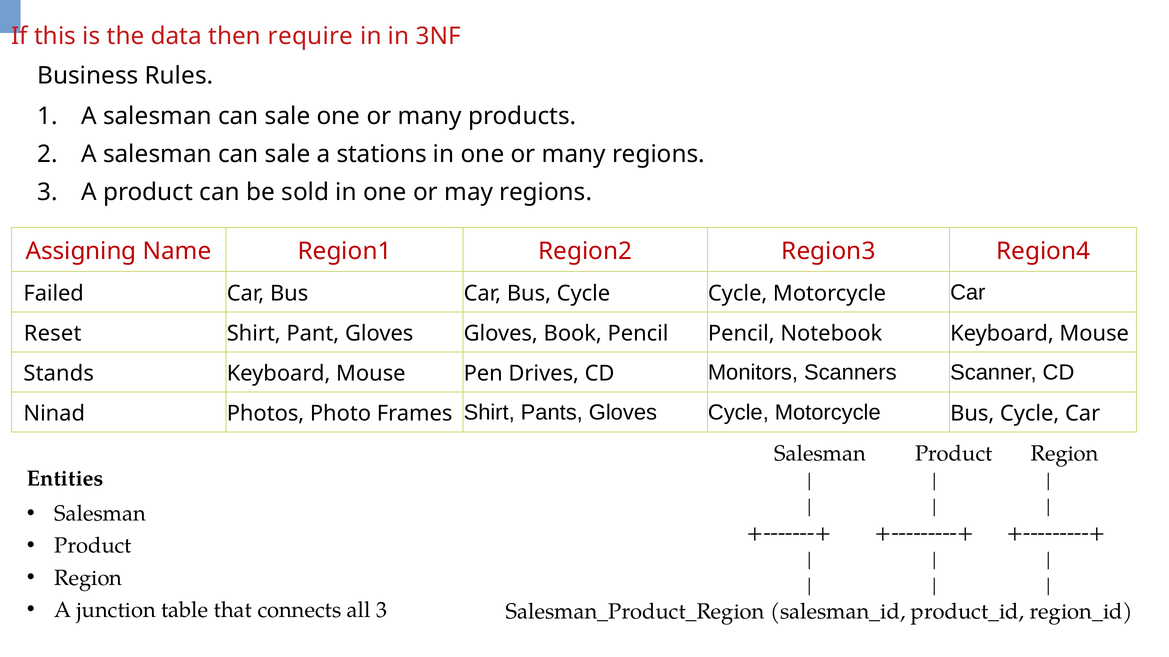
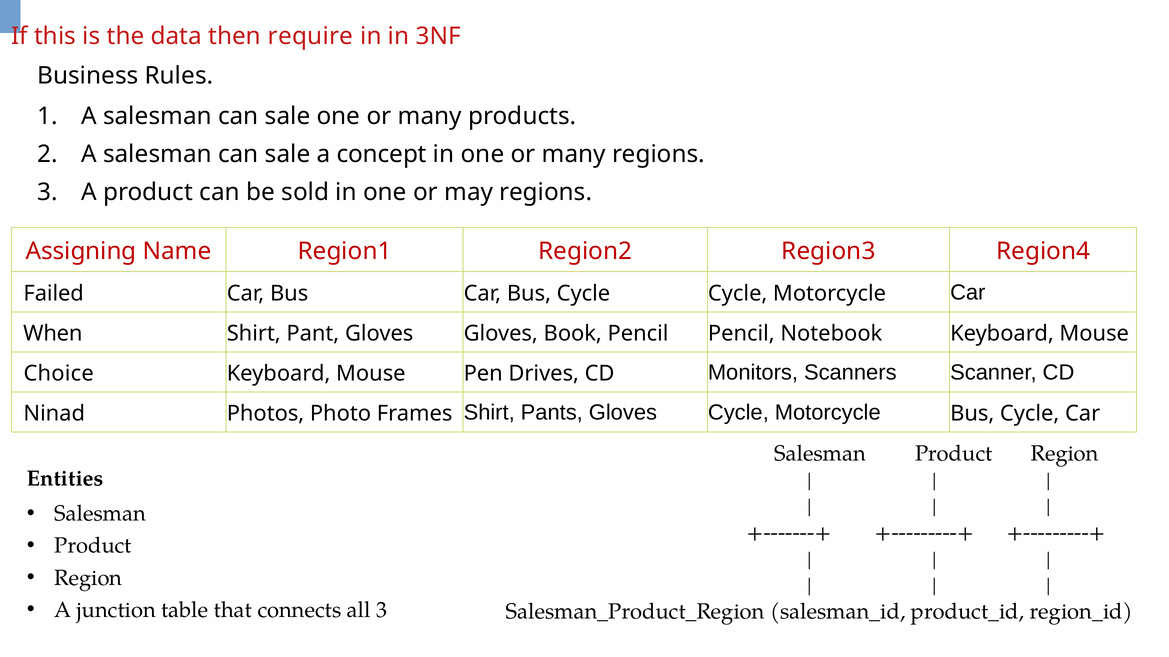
stations: stations -> concept (382, 154)
Reset: Reset -> When (53, 334)
Stands: Stands -> Choice (59, 374)
